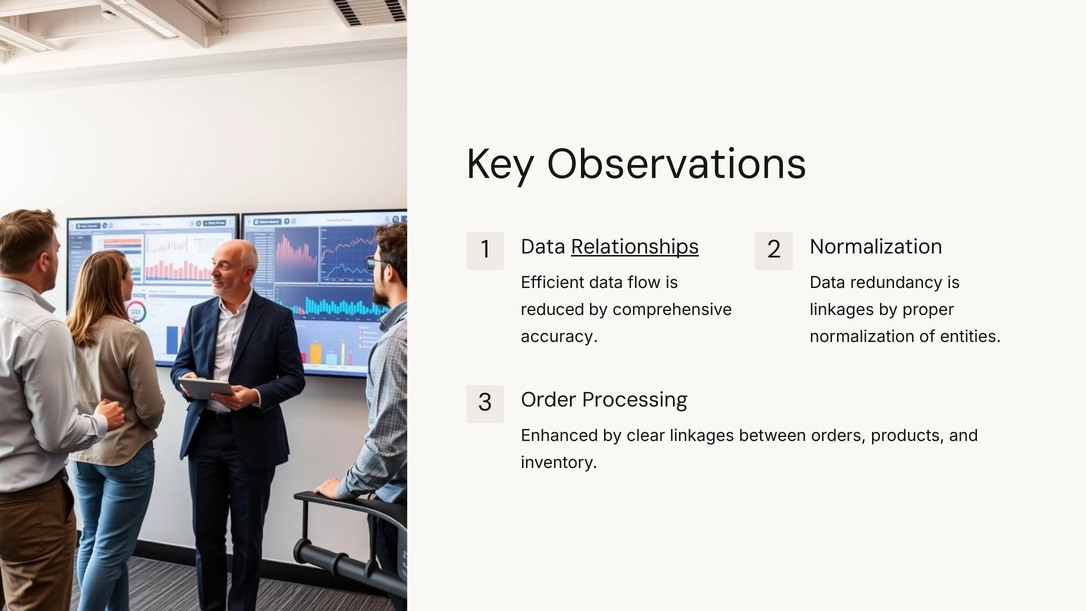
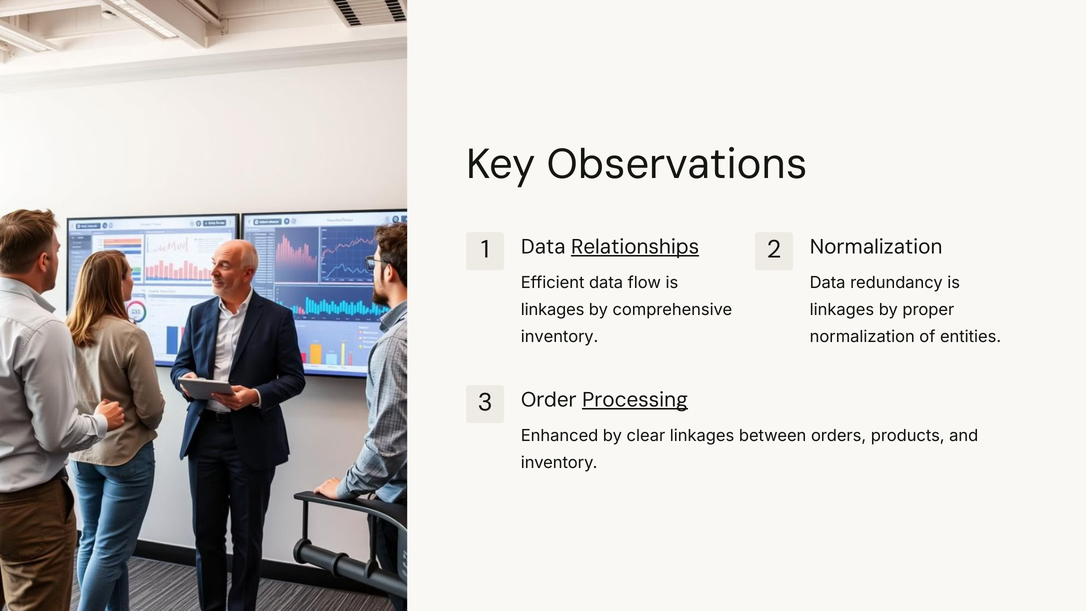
reduced: reduced -> linkages (553, 310)
accuracy: accuracy -> inventory (560, 337)
Processing underline: none -> present (635, 400)
